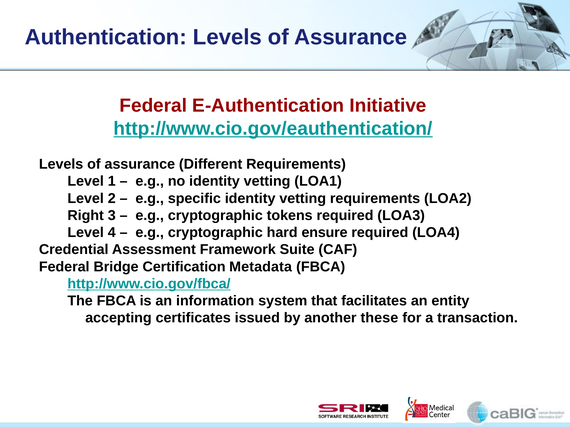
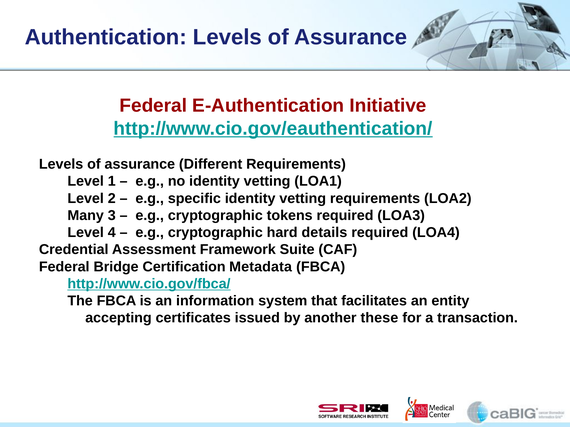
Right: Right -> Many (86, 216)
ensure: ensure -> details (324, 233)
